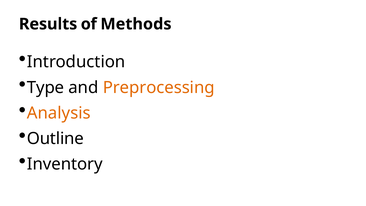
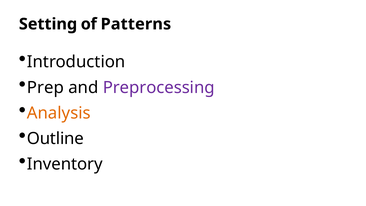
Results: Results -> Setting (48, 24)
Methods: Methods -> Patterns (136, 24)
Type: Type -> Prep (45, 87)
Preprocessing colour: orange -> purple (159, 87)
